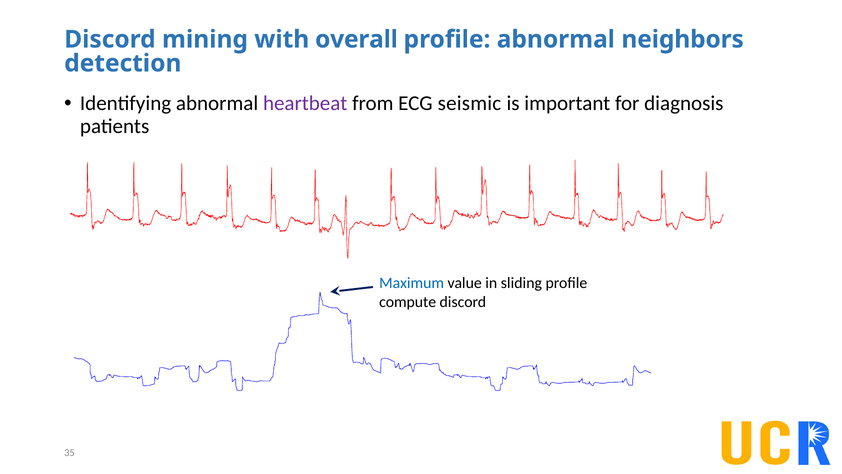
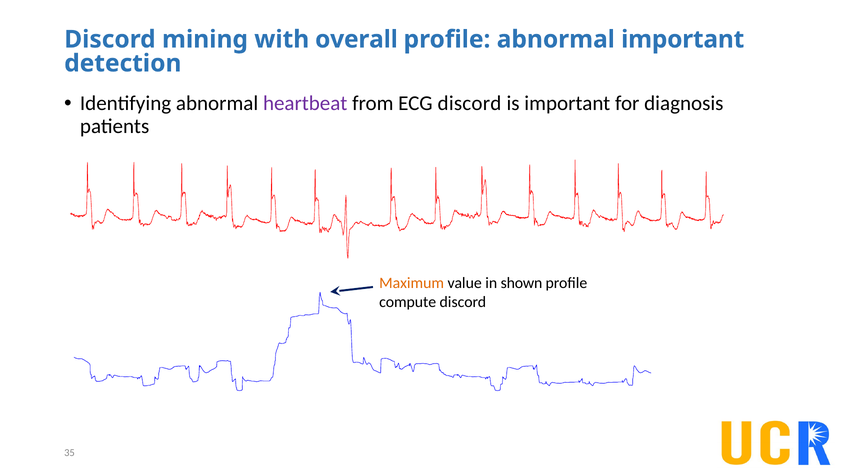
abnormal neighbors: neighbors -> important (683, 39)
ECG seismic: seismic -> discord (469, 103)
Maximum colour: blue -> orange (412, 283)
sliding: sliding -> shown (521, 283)
